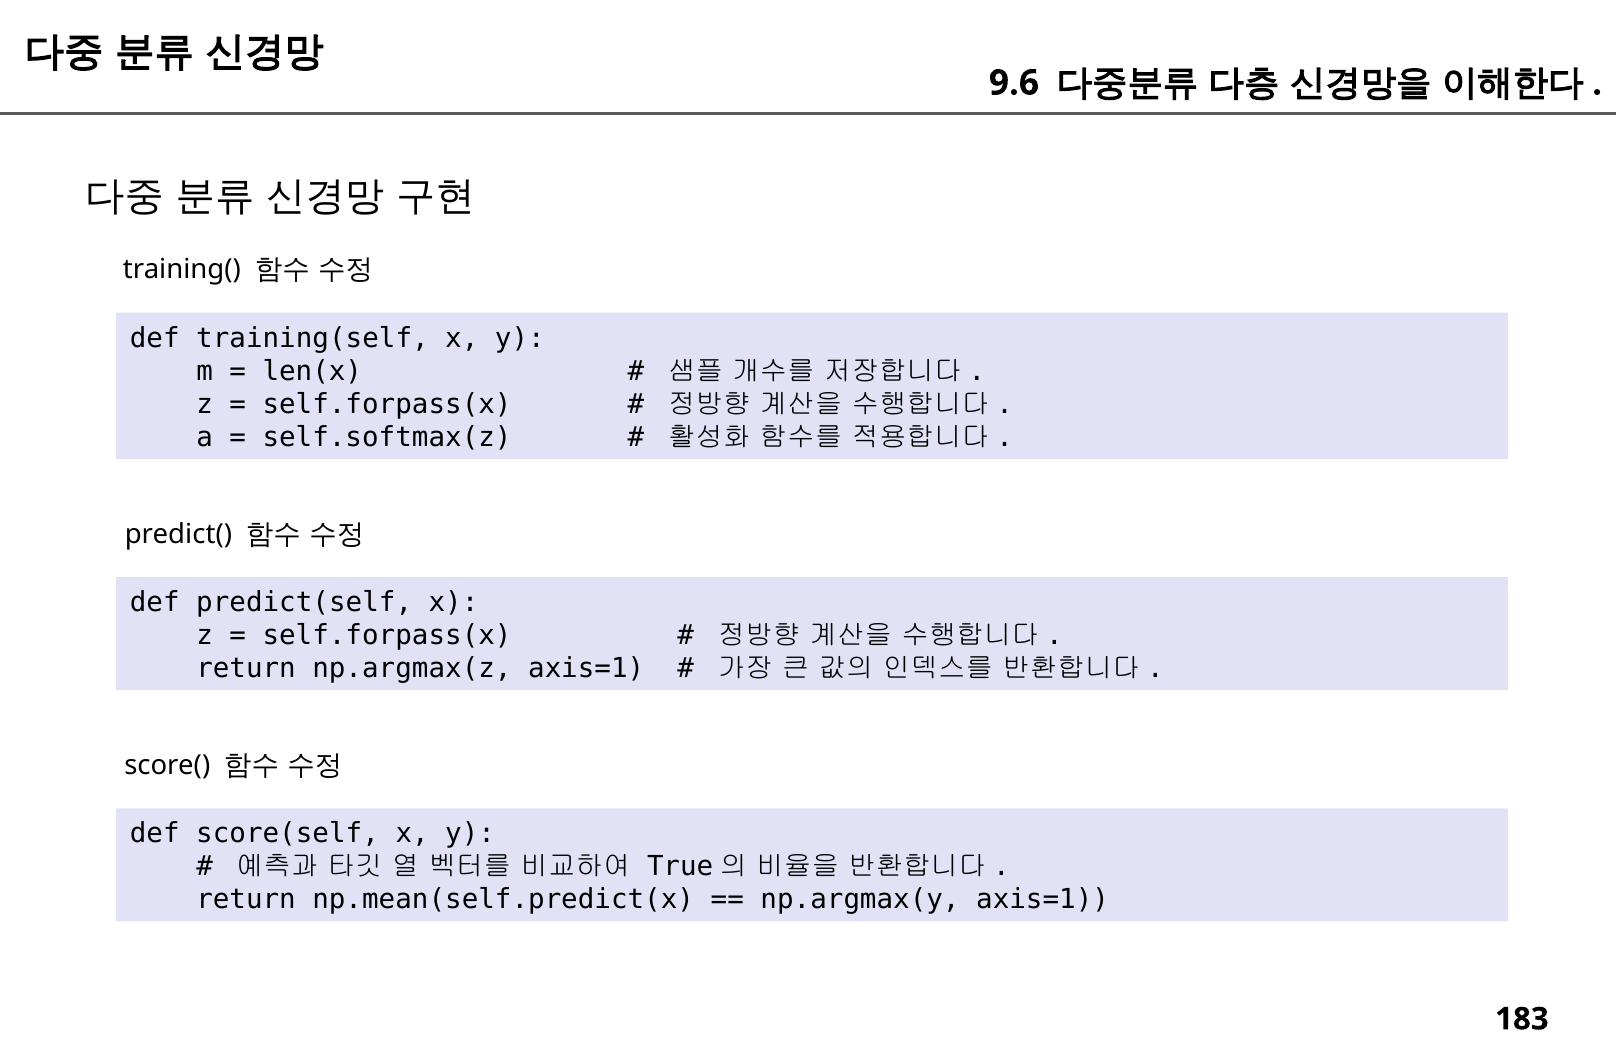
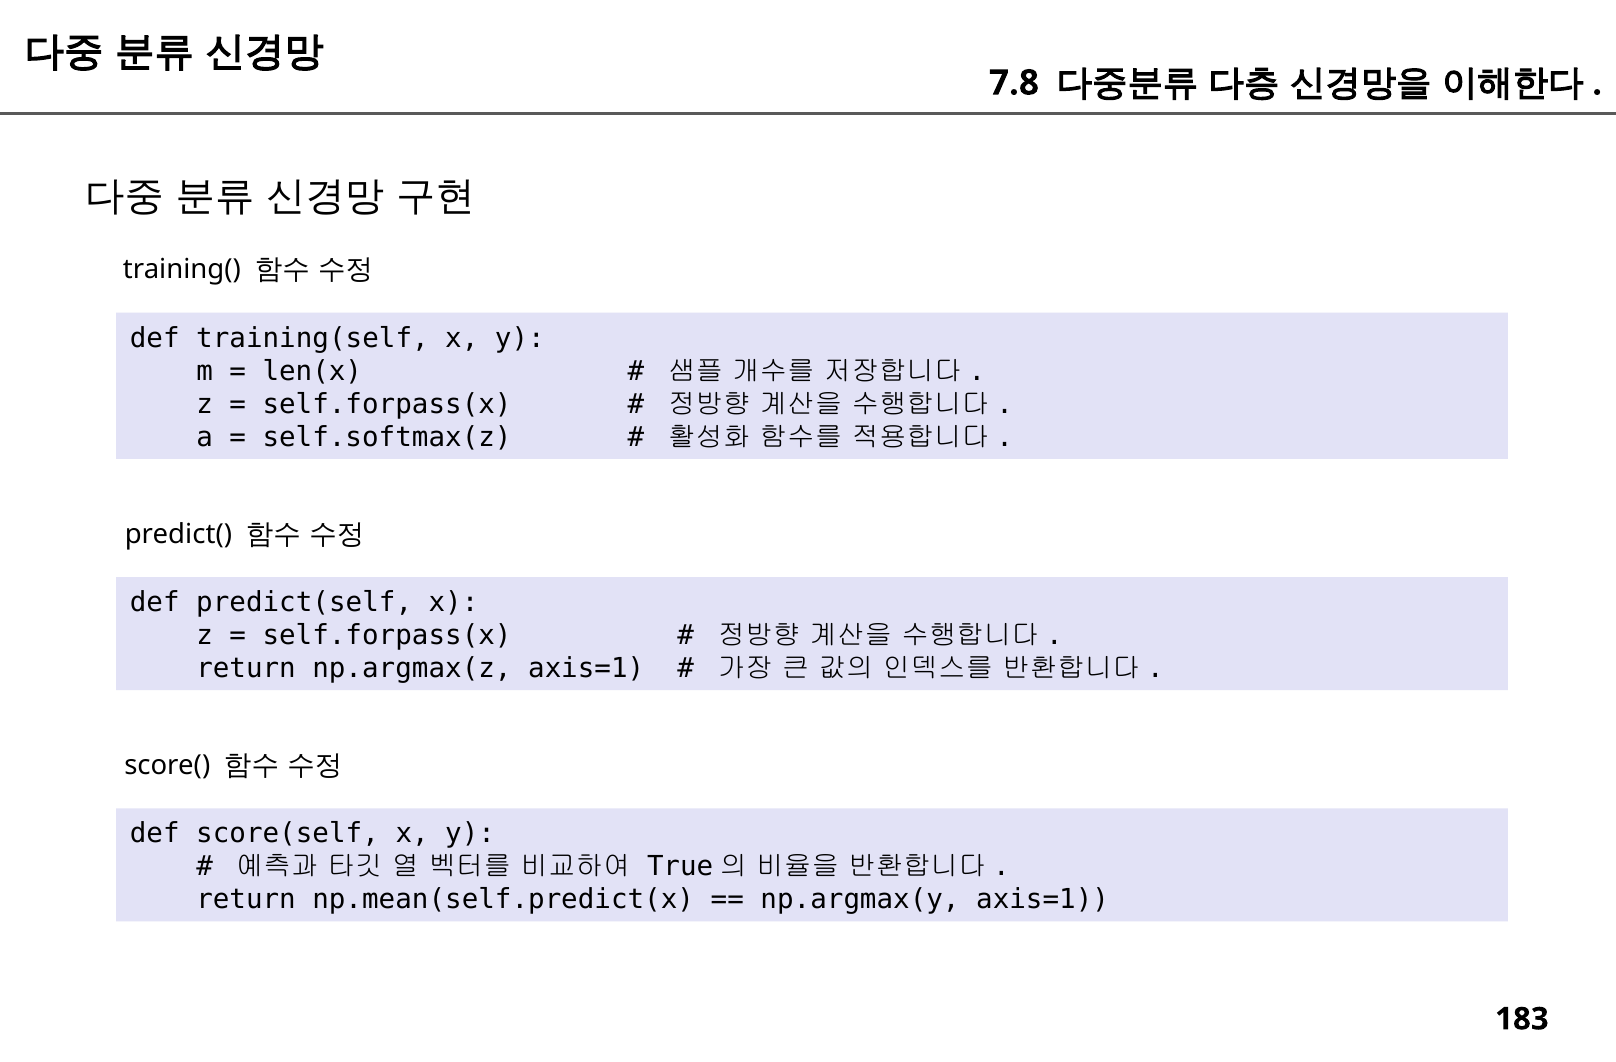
9.6: 9.6 -> 7.8 (1014, 83)
